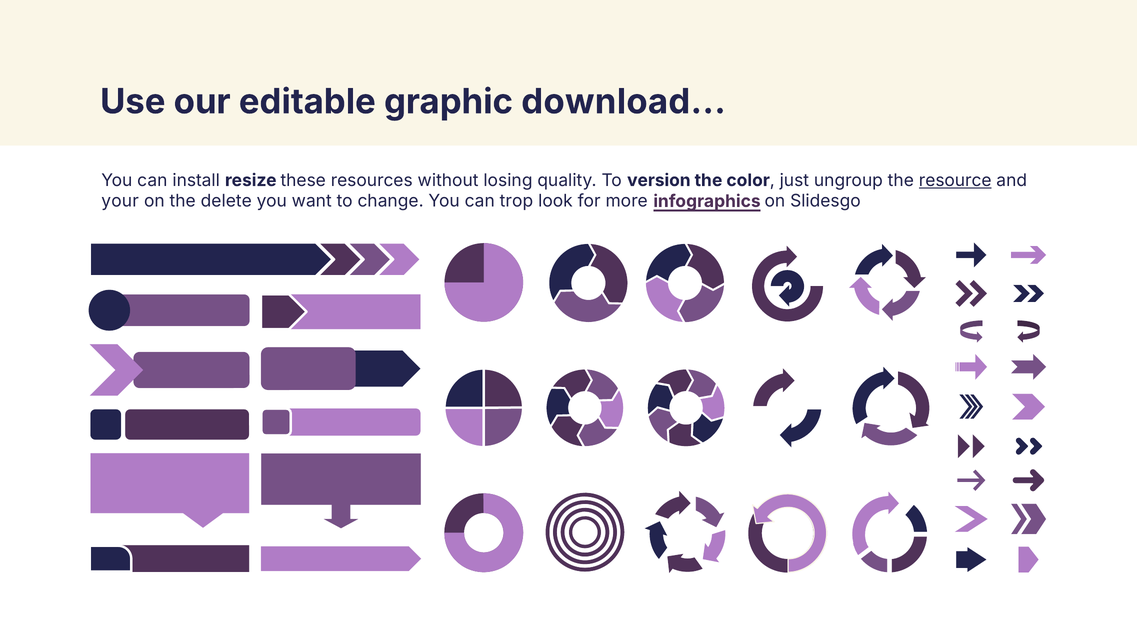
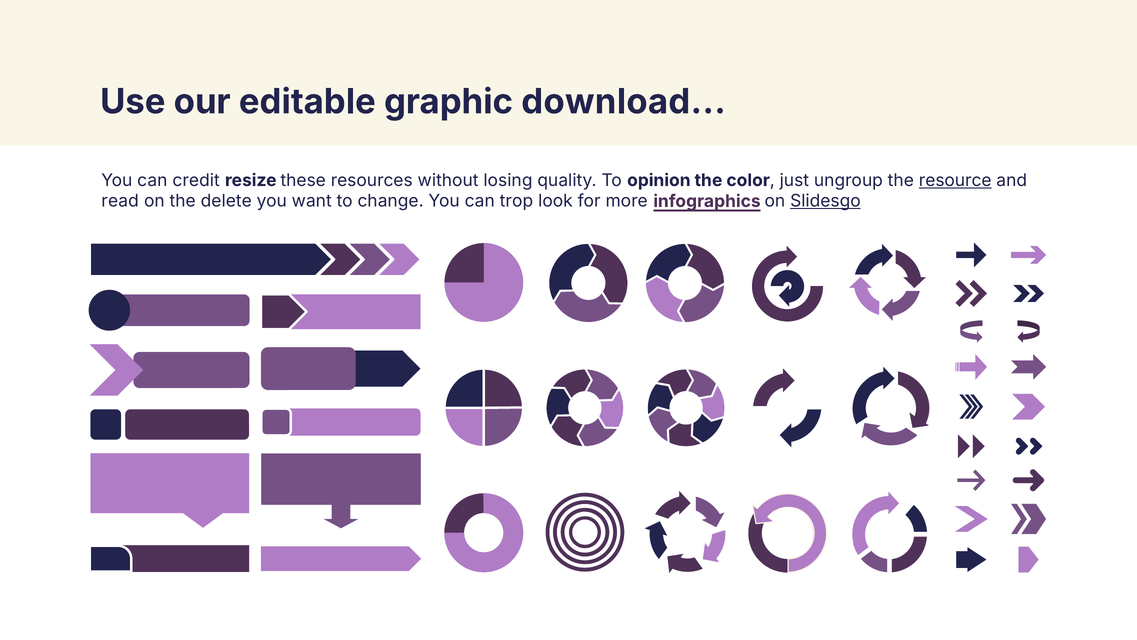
install: install -> credit (196, 180)
version: version -> opinion (659, 180)
your: your -> read (120, 201)
Slidesgo underline: none -> present (825, 201)
